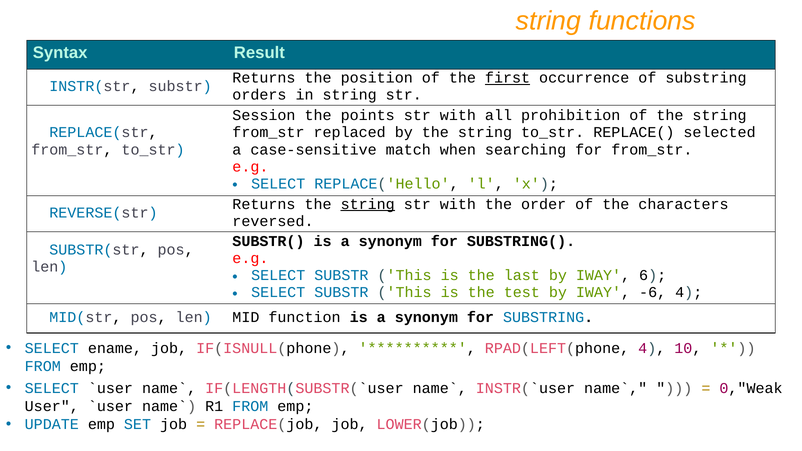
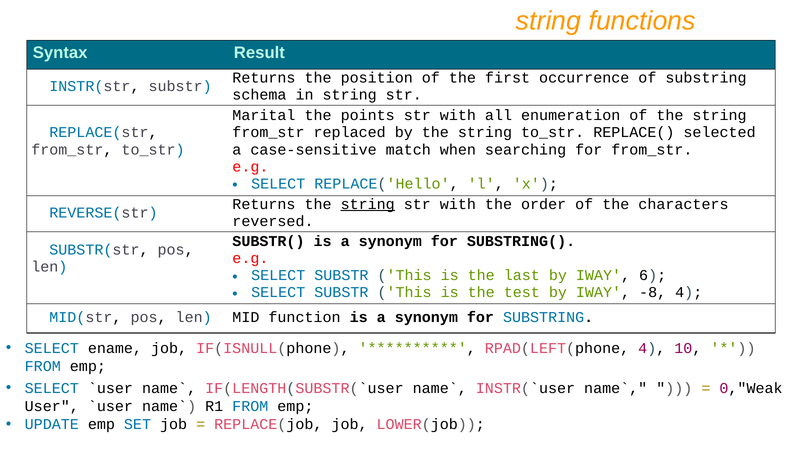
first underline: present -> none (508, 78)
orders: orders -> schema (259, 95)
Session: Session -> Marital (264, 116)
prohibition: prohibition -> enumeration (571, 116)
-6: -6 -> -8 (653, 293)
